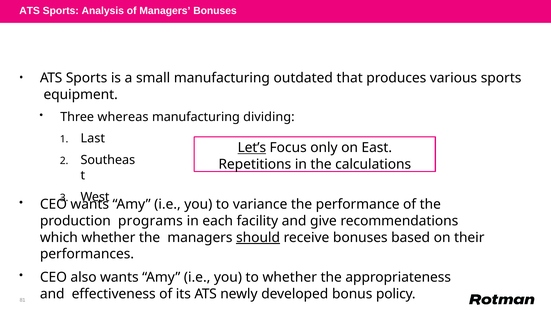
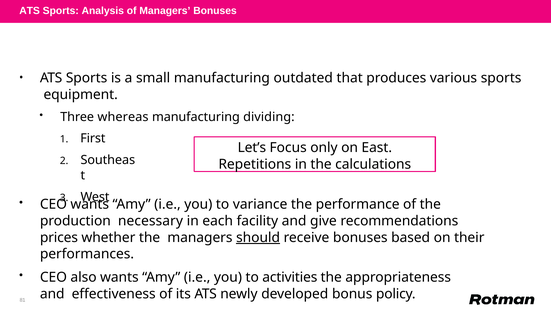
Last: Last -> First (93, 138)
Let’s underline: present -> none (252, 148)
programs: programs -> necessary (150, 221)
which: which -> prices (59, 237)
to whether: whether -> activities (290, 277)
